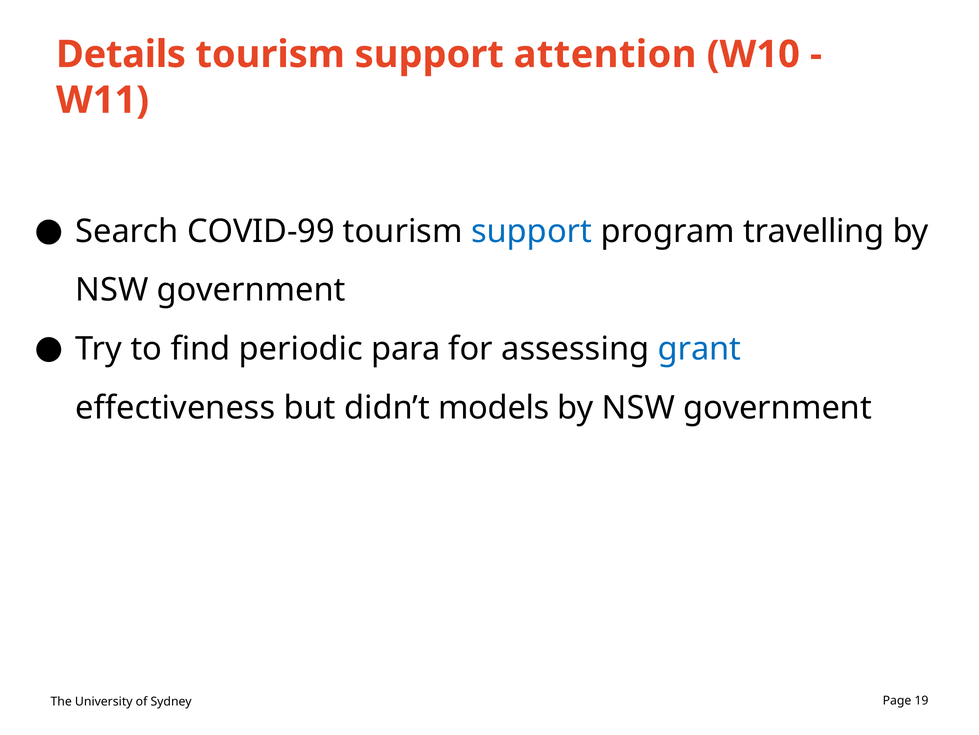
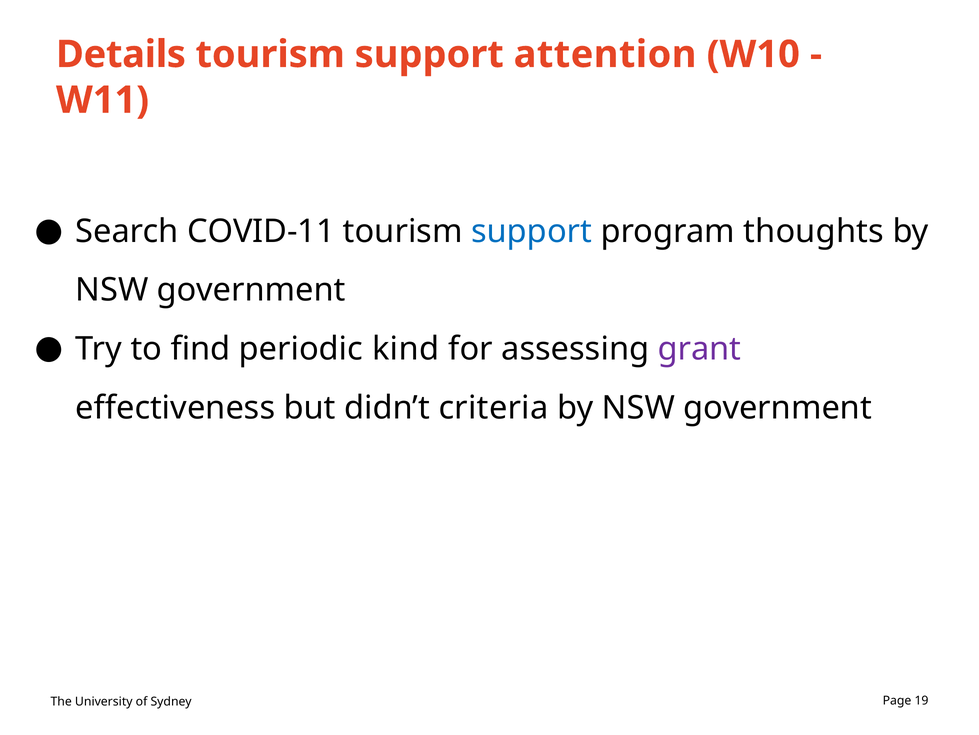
COVID-99: COVID-99 -> COVID-11 (261, 231)
travelling: travelling -> thoughts (814, 231)
para: para -> kind (406, 349)
grant colour: blue -> purple (699, 349)
models: models -> criteria (494, 407)
